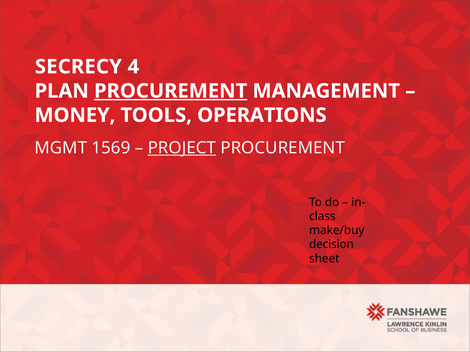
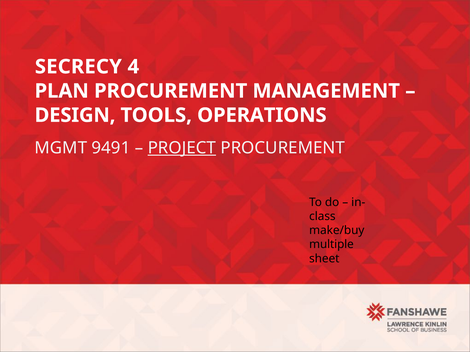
PROCUREMENT underline: present -> none (171, 91)
MONEY: MONEY -> DESIGN (75, 115)
1569: 1569 -> 9491 (111, 148)
decision: decision -> multiple (331, 245)
